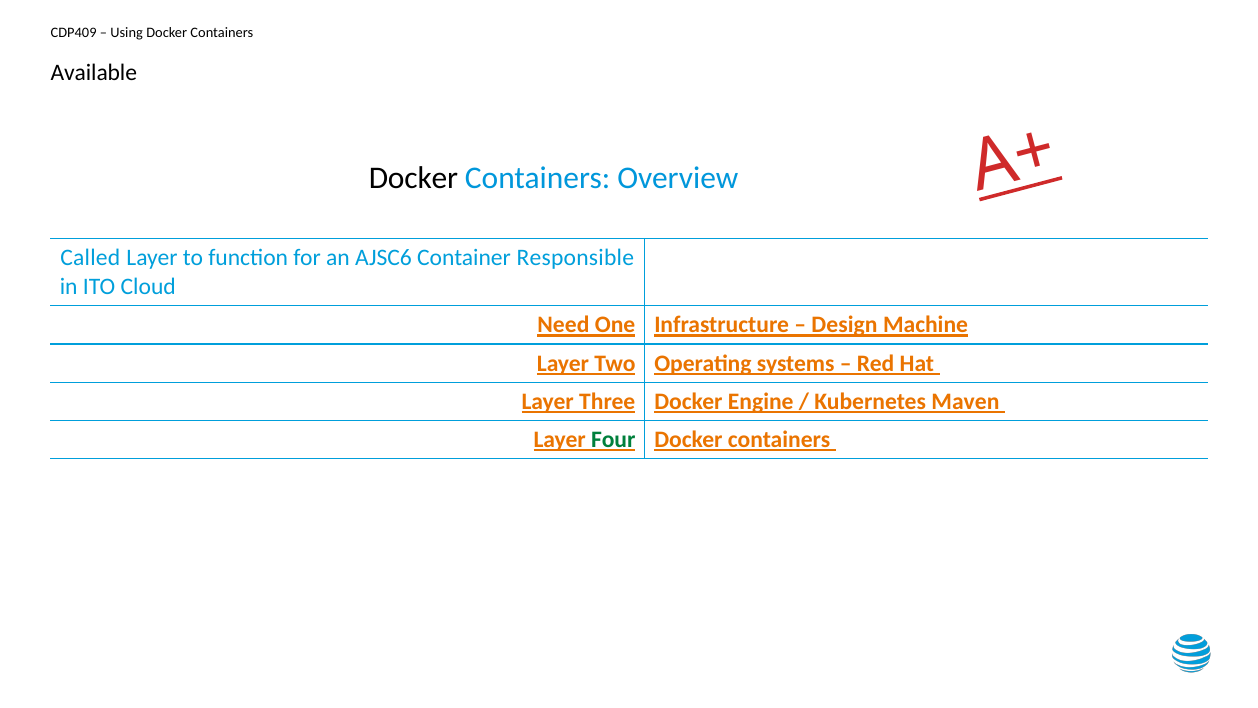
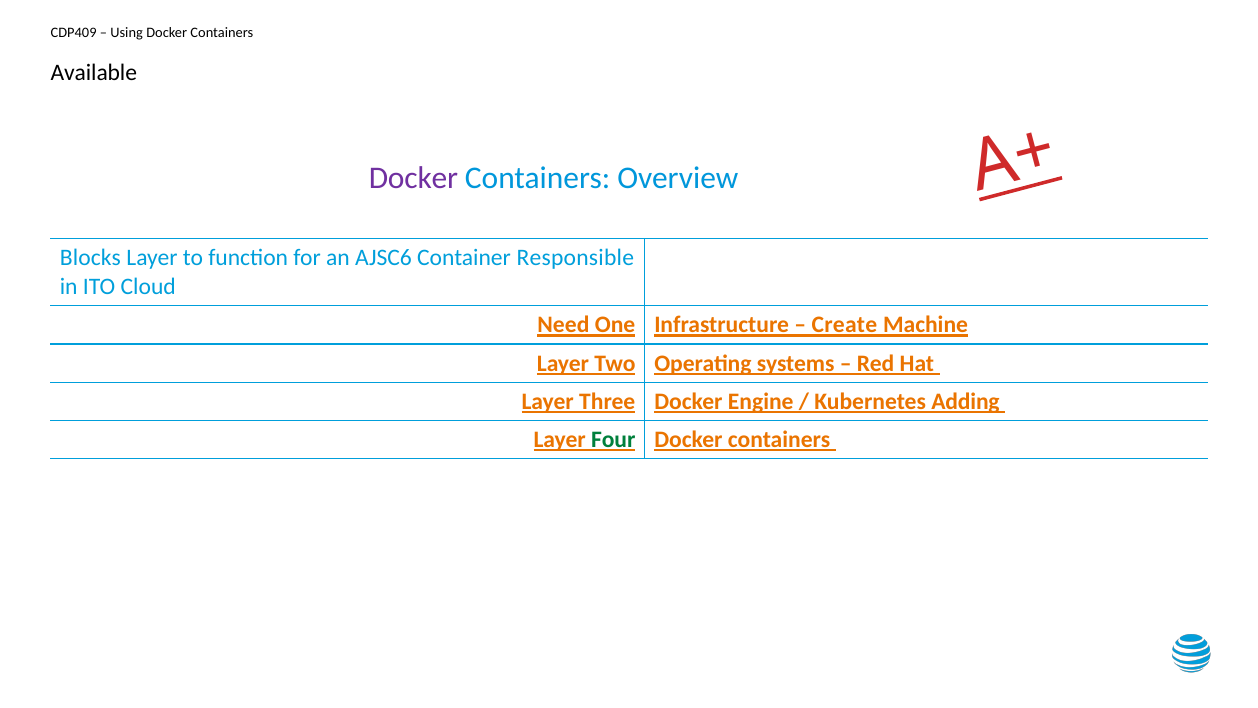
Docker colour: black -> purple (413, 178)
Called: Called -> Blocks (90, 258)
Design: Design -> Create (844, 325)
Maven: Maven -> Adding (966, 402)
